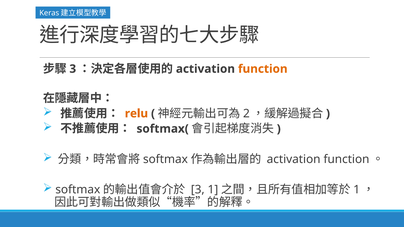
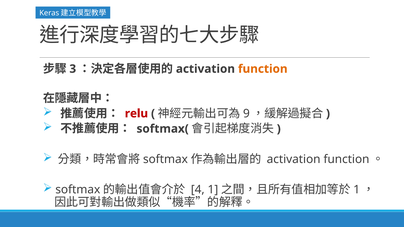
relu colour: orange -> red (136, 114)
2: 2 -> 9 (246, 114)
3: 3 -> 4 (198, 190)
